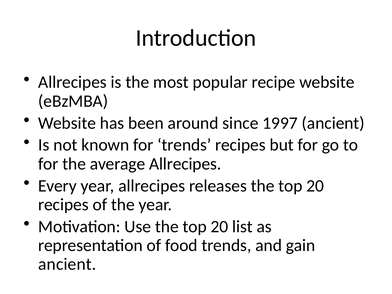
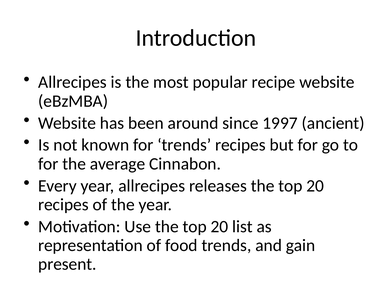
average Allrecipes: Allrecipes -> Cinnabon (185, 164)
ancient: ancient -> present (67, 264)
